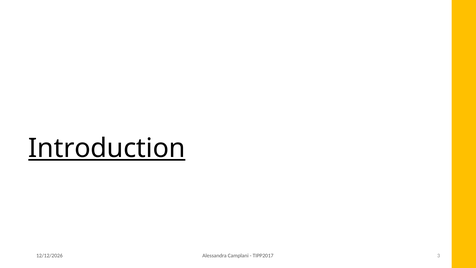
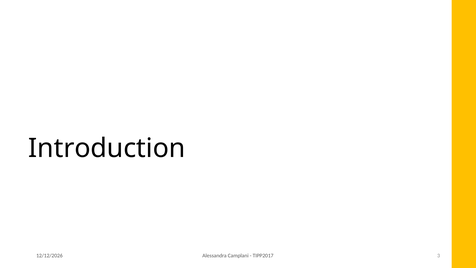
Introduction underline: present -> none (107, 148)
